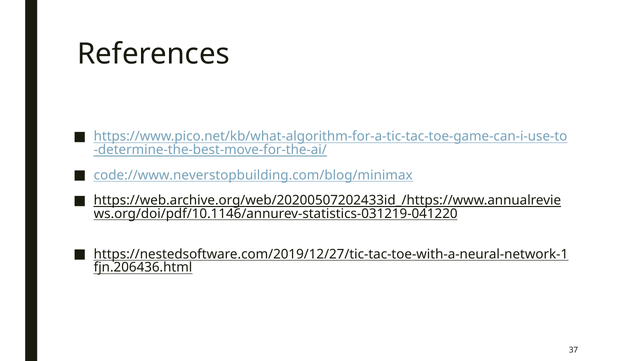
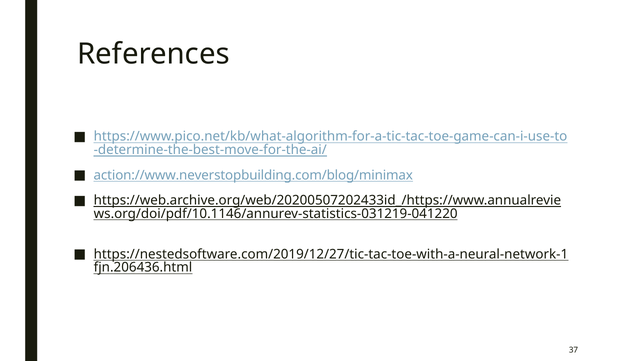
code://www.neverstopbuilding.com/blog/minimax: code://www.neverstopbuilding.com/blog/minimax -> action://www.neverstopbuilding.com/blog/minimax (253, 175)
